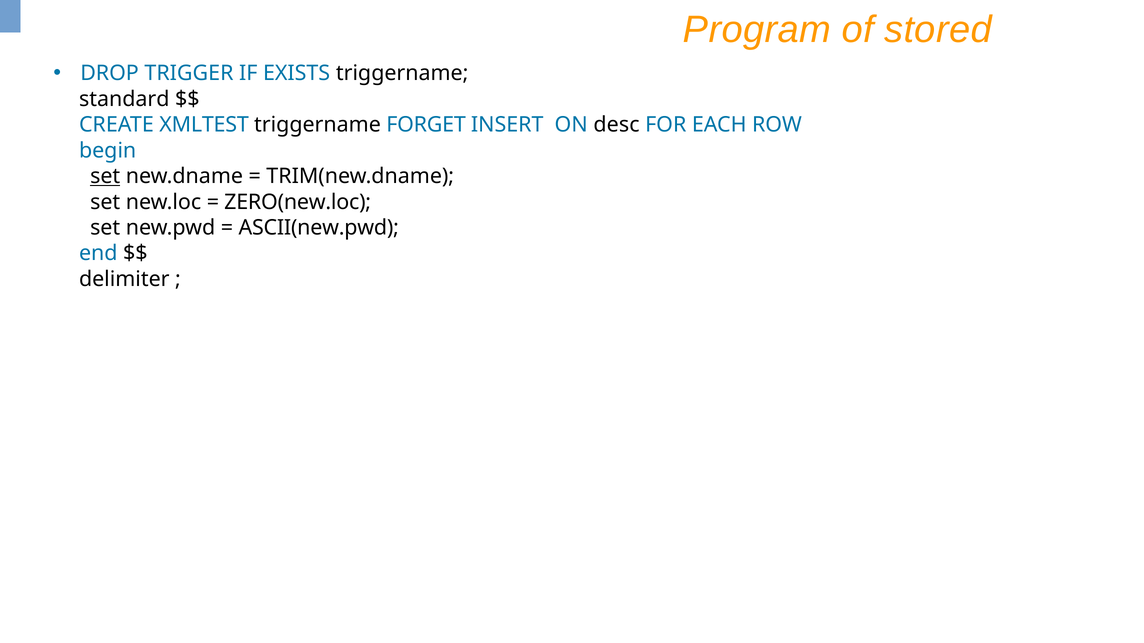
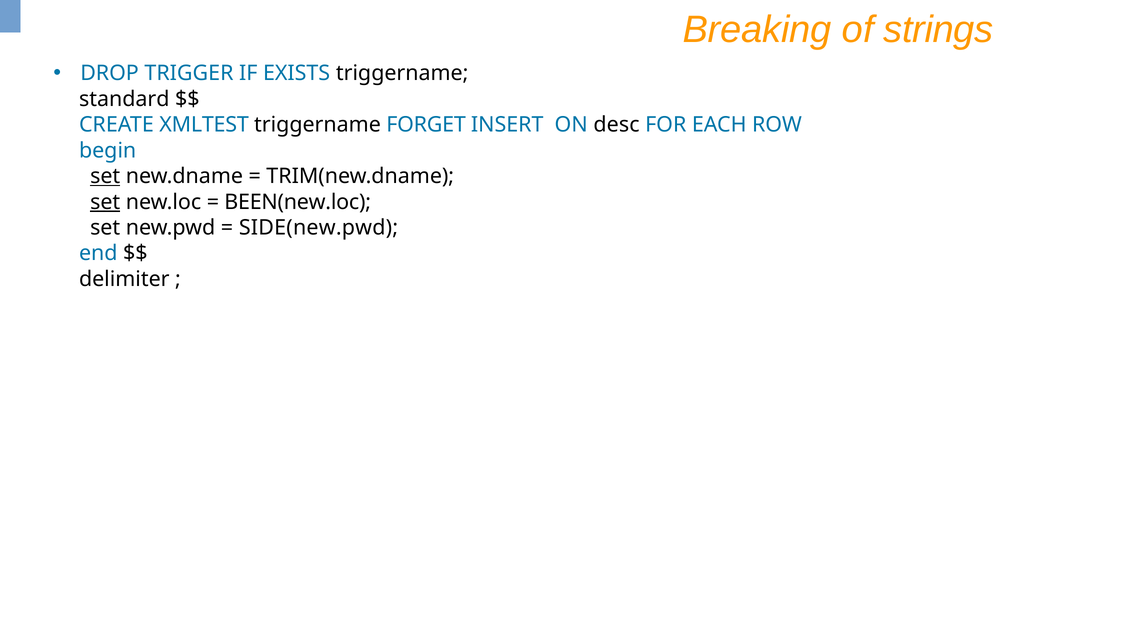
Program: Program -> Breaking (757, 30)
stored: stored -> strings (938, 30)
set underline: none -> present (105, 202)
ZERO(new.loc: ZERO(new.loc -> BEEN(new.loc (298, 202)
ASCII(new.pwd: ASCII(new.pwd -> SIDE(new.pwd (319, 228)
